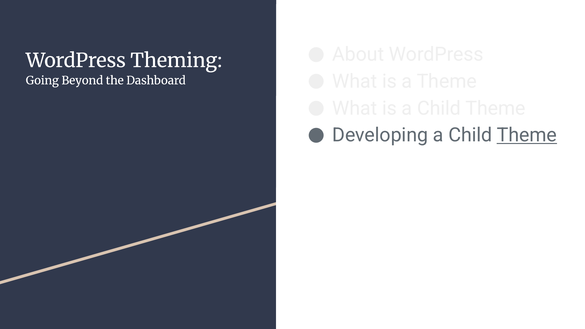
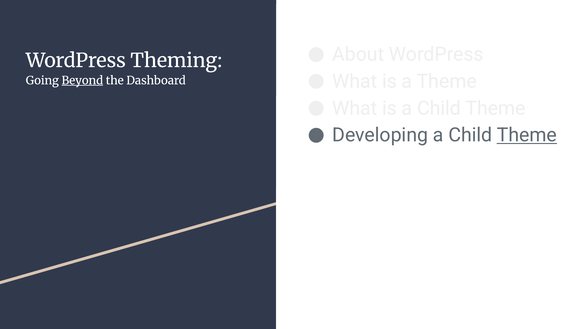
Beyond underline: none -> present (82, 81)
